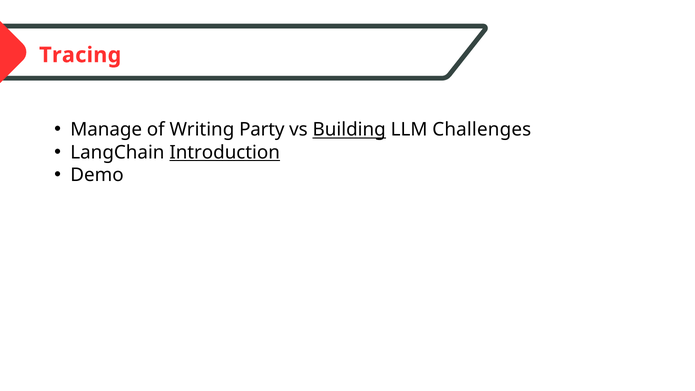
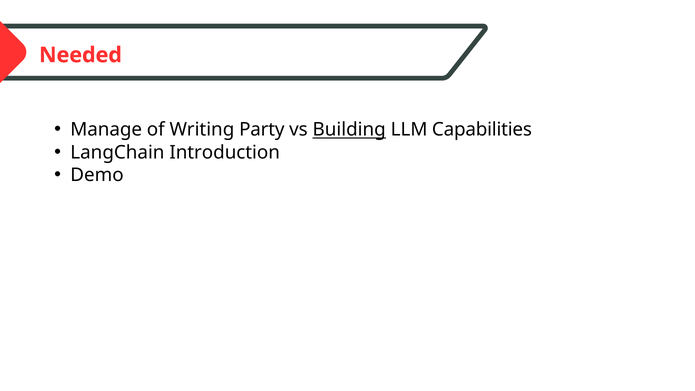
Tracing: Tracing -> Needed (80, 55)
Challenges: Challenges -> Capabilities (482, 130)
Introduction underline: present -> none (225, 152)
